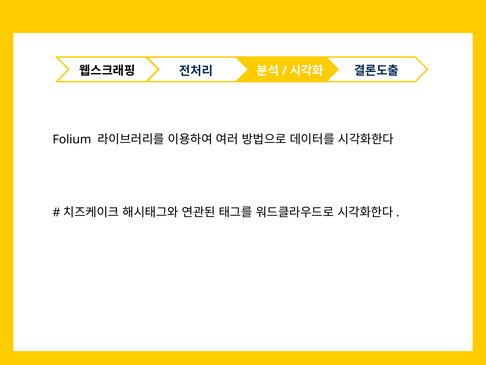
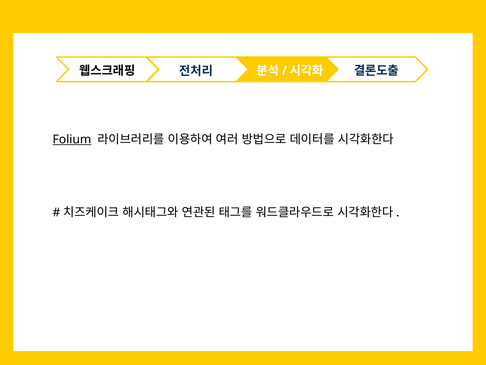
Folium underline: none -> present (72, 139)
